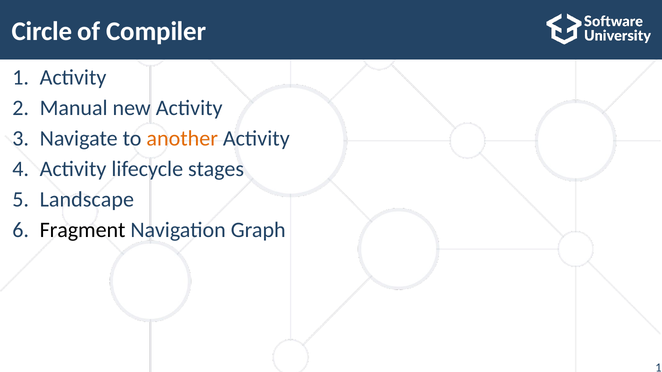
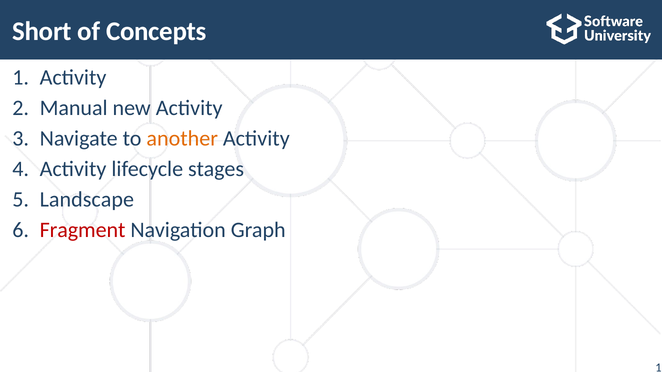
Circle: Circle -> Short (42, 31)
Compiler: Compiler -> Concepts (156, 31)
Fragment colour: black -> red (83, 230)
